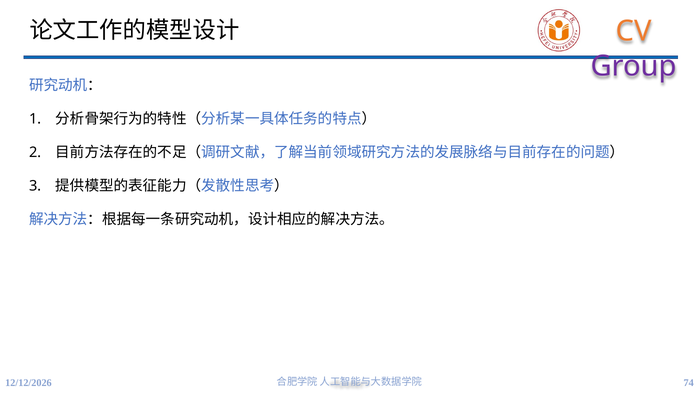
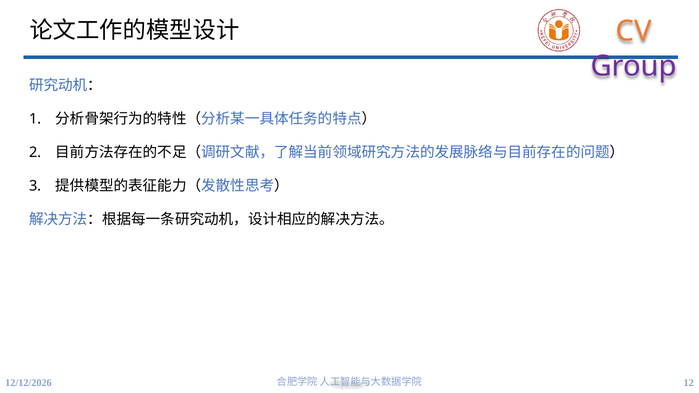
74: 74 -> 12 (689, 383)
